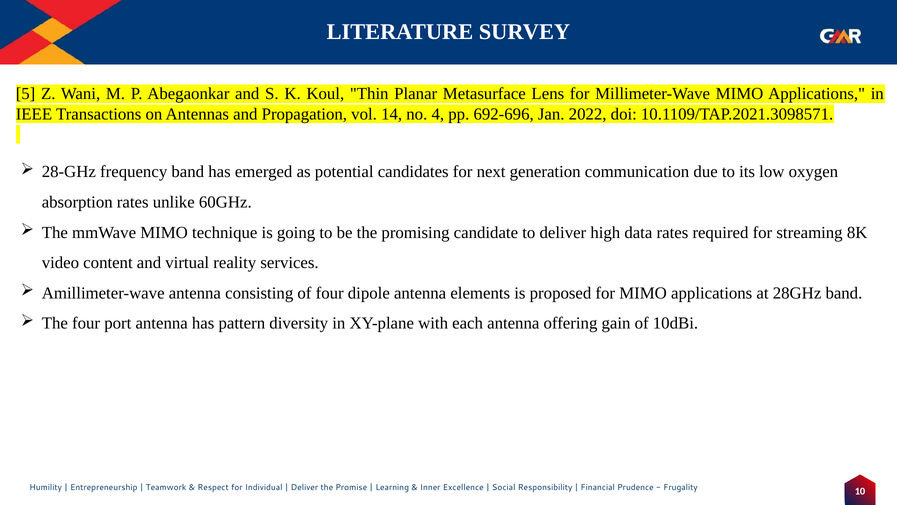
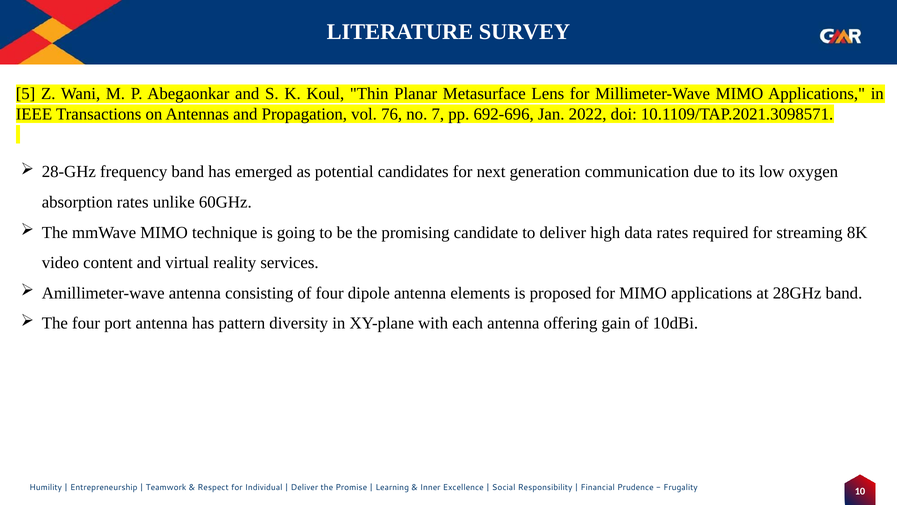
14: 14 -> 76 (392, 114)
4: 4 -> 7 (438, 114)
